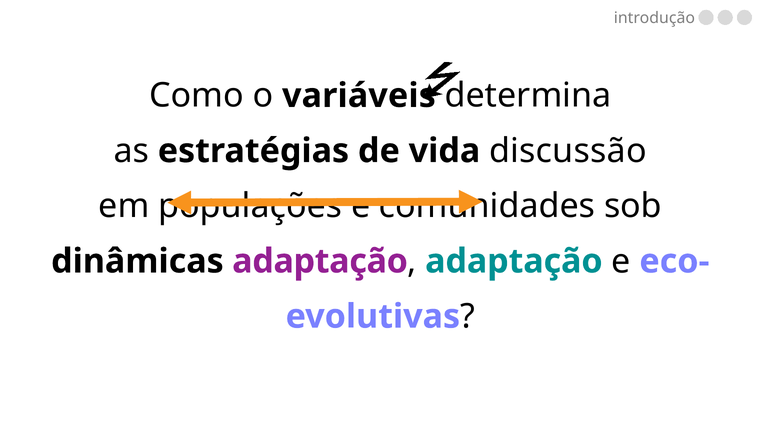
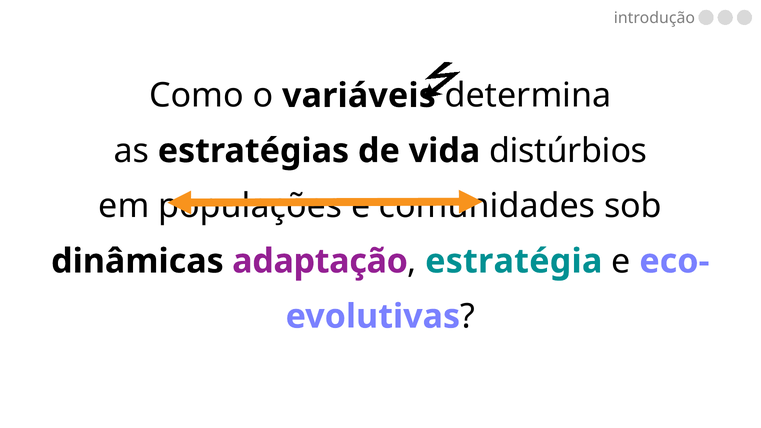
discussão: discussão -> distúrbios (568, 151)
adaptação: adaptação -> estratégia (514, 261)
